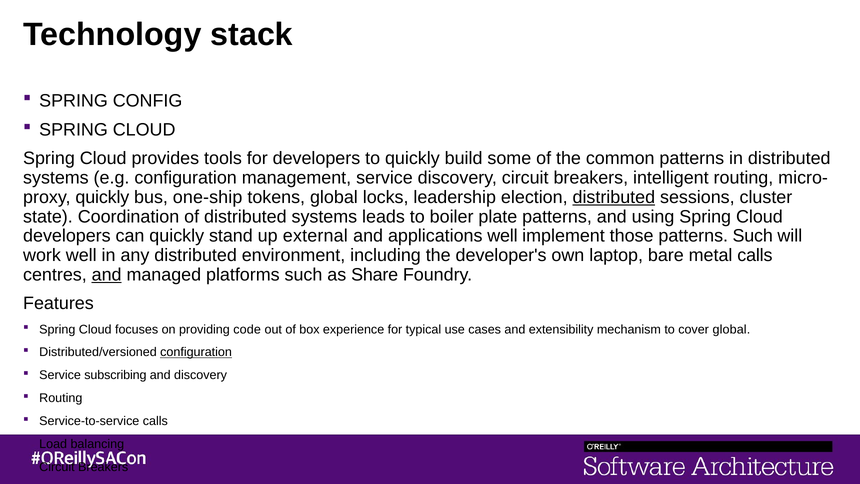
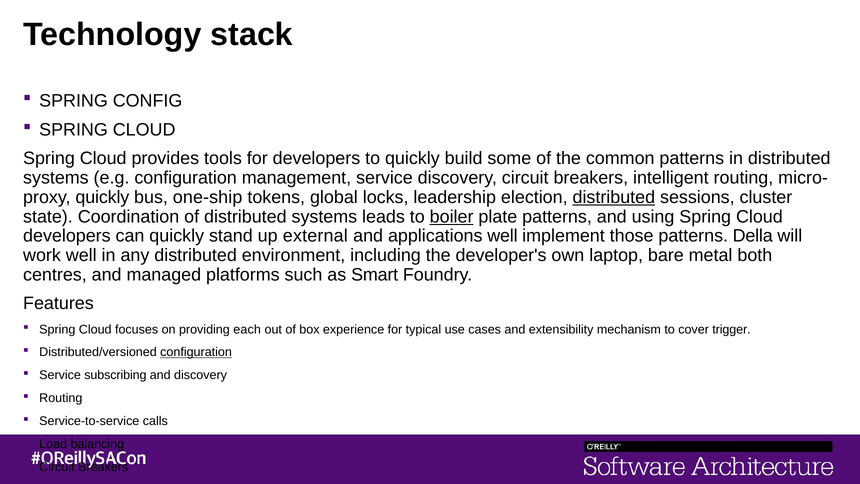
boiler underline: none -> present (452, 217)
patterns Such: Such -> Della (753, 236)
metal calls: calls -> both (755, 255)
and underline: present -> none (107, 275)
Share: Share -> Smart (375, 275)
code: code -> each (247, 329)
cover global: global -> trigger (732, 329)
